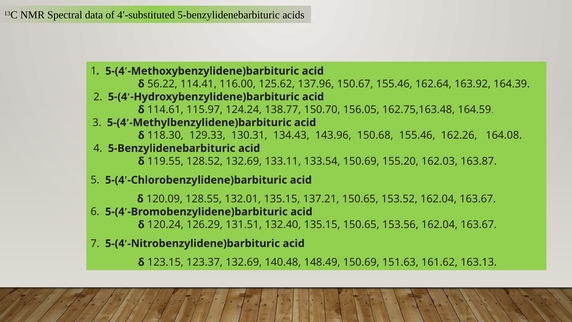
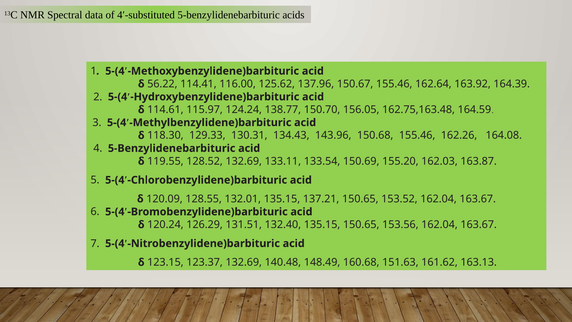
148.49 150.69: 150.69 -> 160.68 (361, 262)
